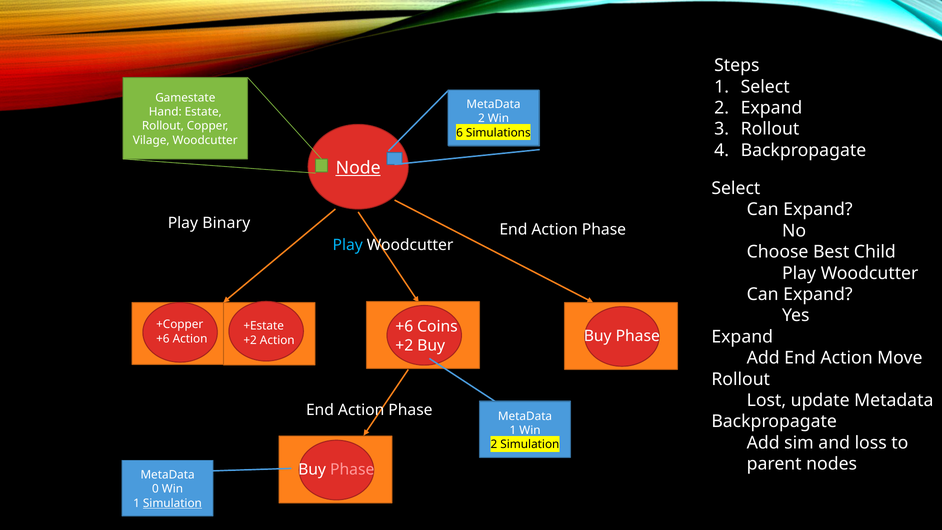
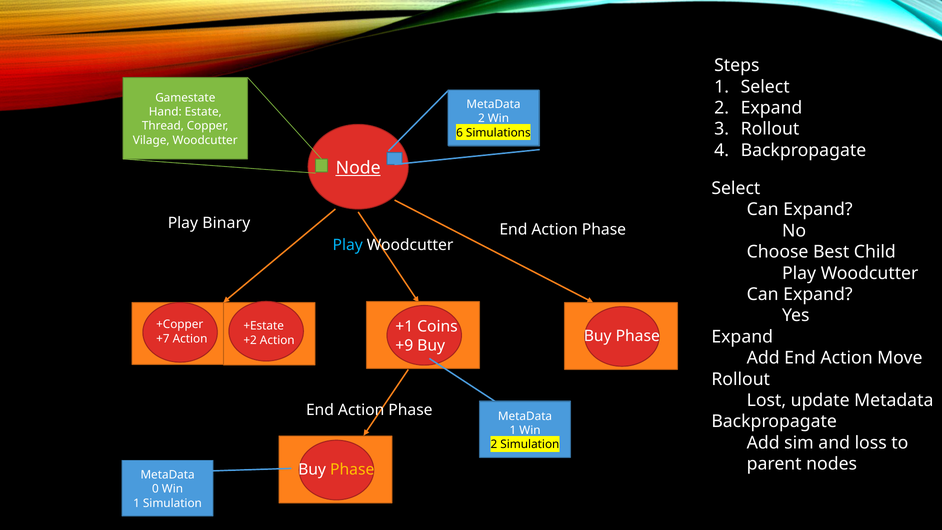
Rollout: Rollout -> Thread (163, 126)
+6: +6 -> +1 (404, 327)
+6: +6 -> +7 (163, 339)
+2: +2 -> +9 (404, 346)
Phase colour: pink -> yellow (352, 469)
Simulation underline: present -> none (172, 503)
